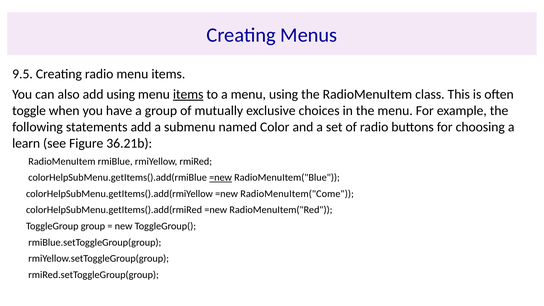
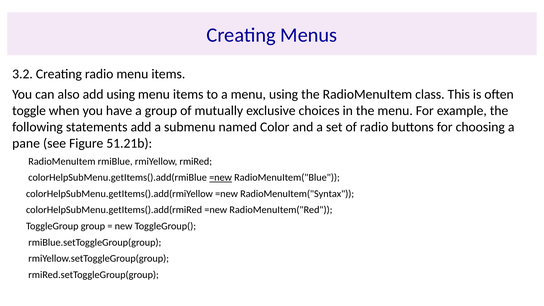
9.5: 9.5 -> 3.2 (23, 74)
items underline: present -> none (188, 94)
learn: learn -> pane (26, 143)
36.21b: 36.21b -> 51.21b (129, 143)
RadioMenuItem("Come: RadioMenuItem("Come -> RadioMenuItem("Syntax (297, 194)
